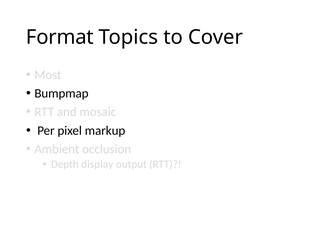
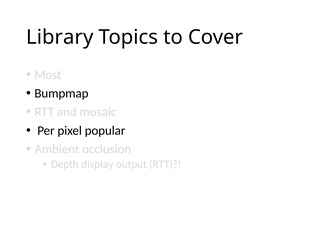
Format: Format -> Library (60, 37)
markup: markup -> popular (105, 131)
